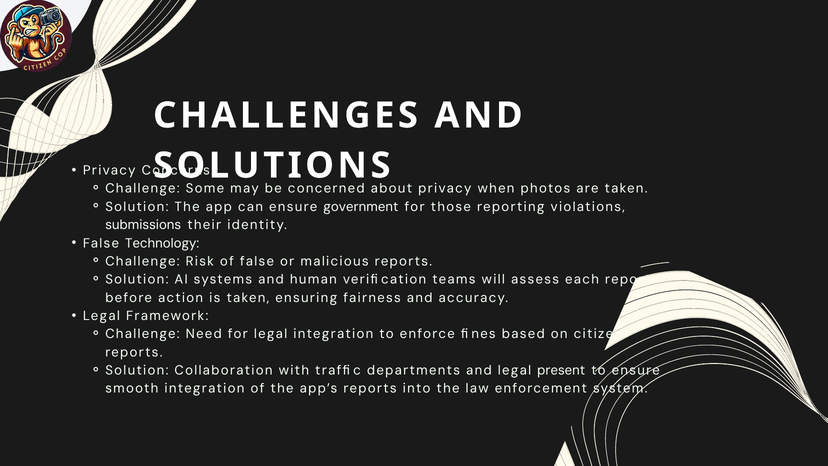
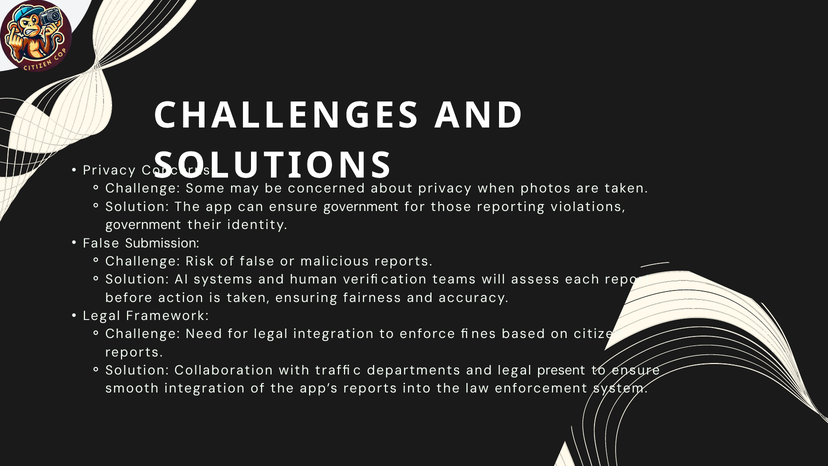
submissions: submissions -> government (143, 225)
Technology: Technology -> Submission (162, 243)
